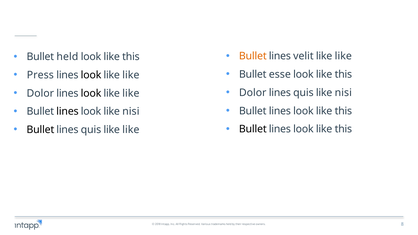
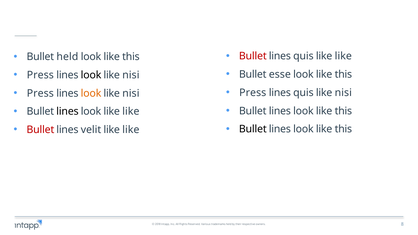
Bullet colour: orange -> red (253, 56)
velit: velit -> quis (303, 56)
like: like -> nisi (131, 75)
Dolor: Dolor -> Press (253, 93)
Dolor: Dolor -> Press (40, 93)
look colour: black -> orange (91, 93)
like: like -> nisi (131, 93)
look like nisi: nisi -> like (131, 112)
Bullet colour: black -> red (40, 130)
quis: quis -> velit (91, 130)
